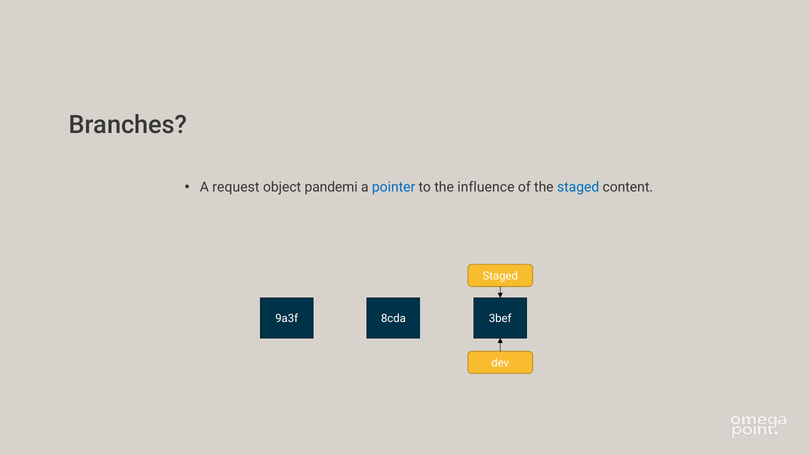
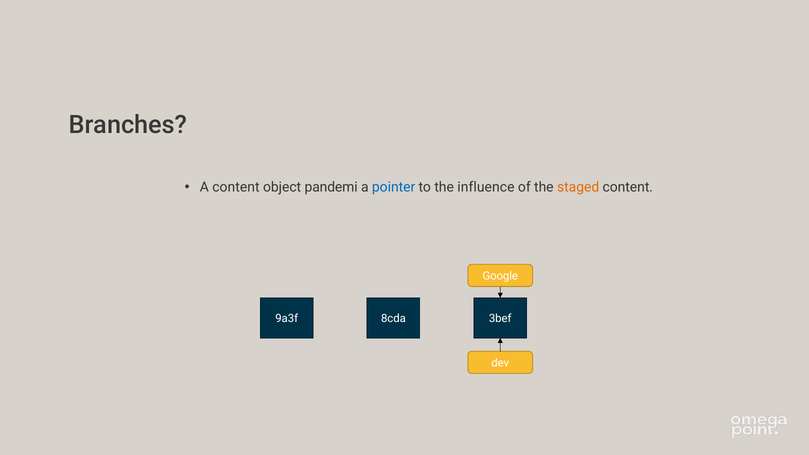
A request: request -> content (236, 187)
staged colour: blue -> orange (578, 187)
Staged: Staged -> Google (500, 276)
